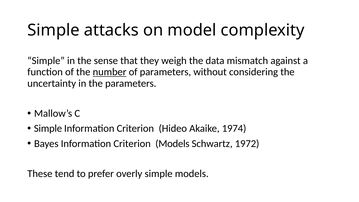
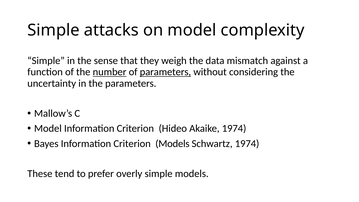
parameters underline: none -> present (165, 72)
Simple: Simple -> Model (48, 128)
Schwartz 1972: 1972 -> 1974 (247, 144)
